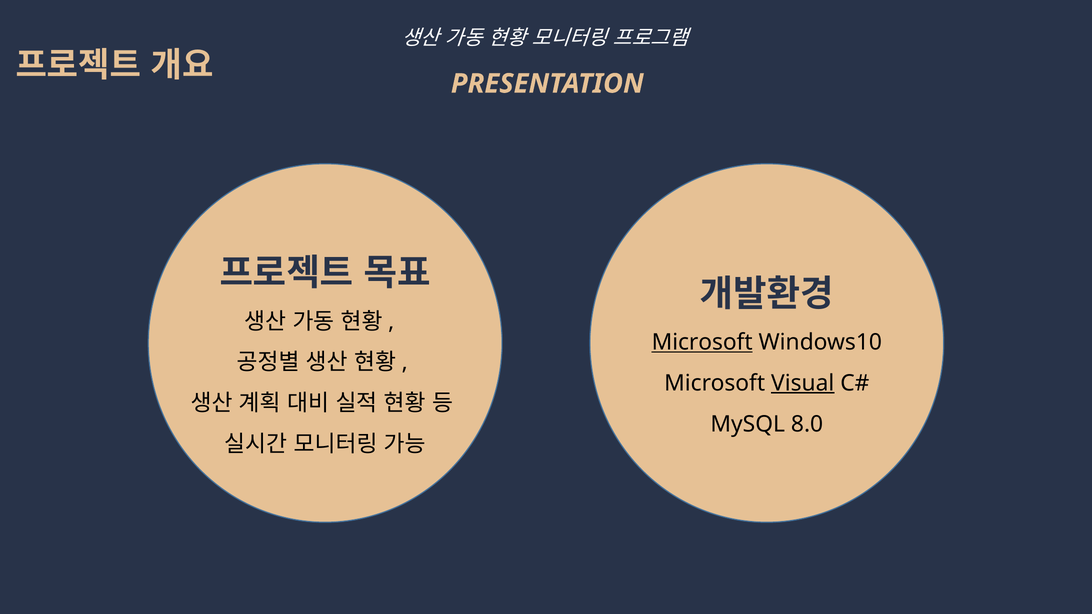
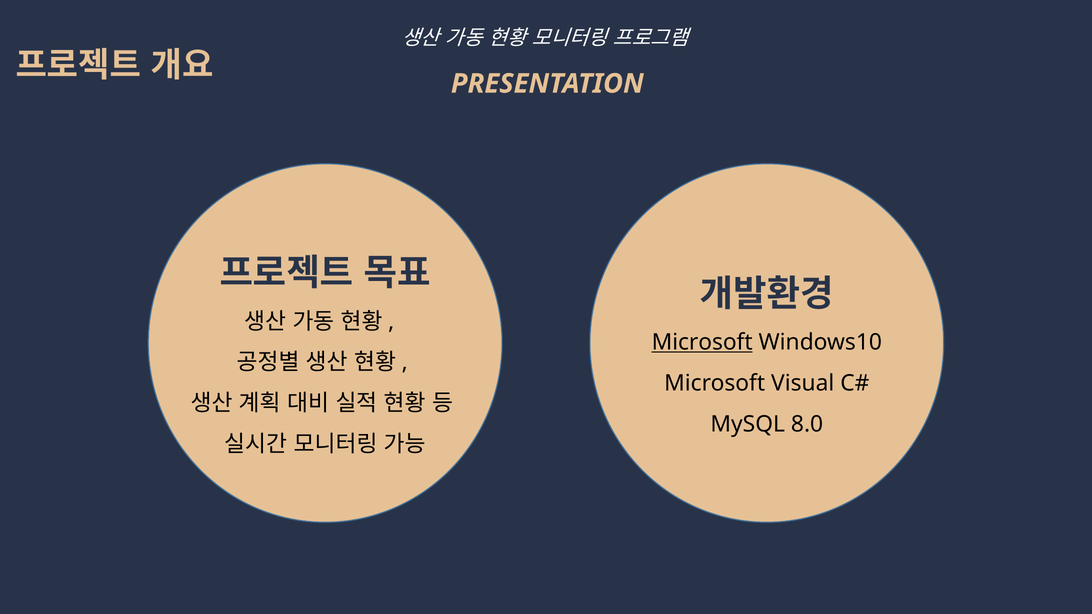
Visual underline: present -> none (803, 383)
